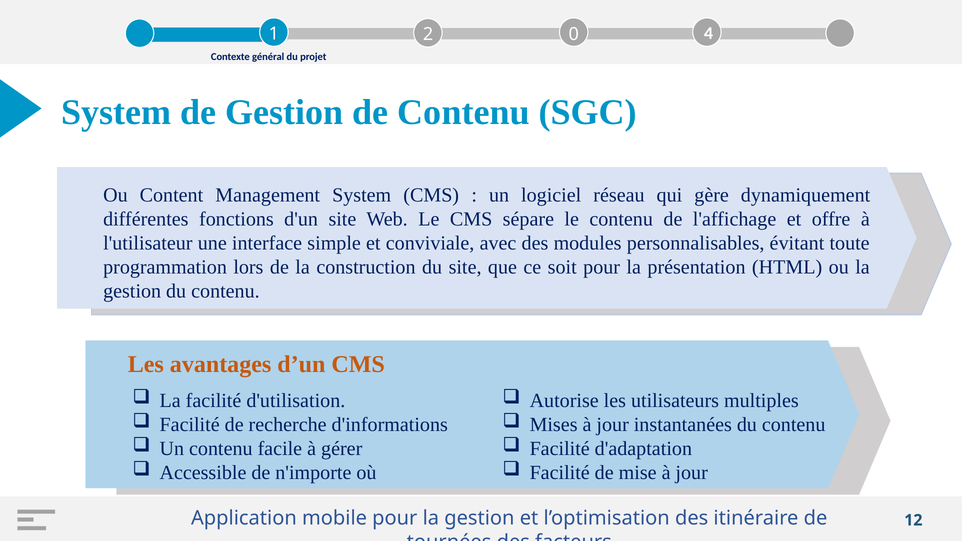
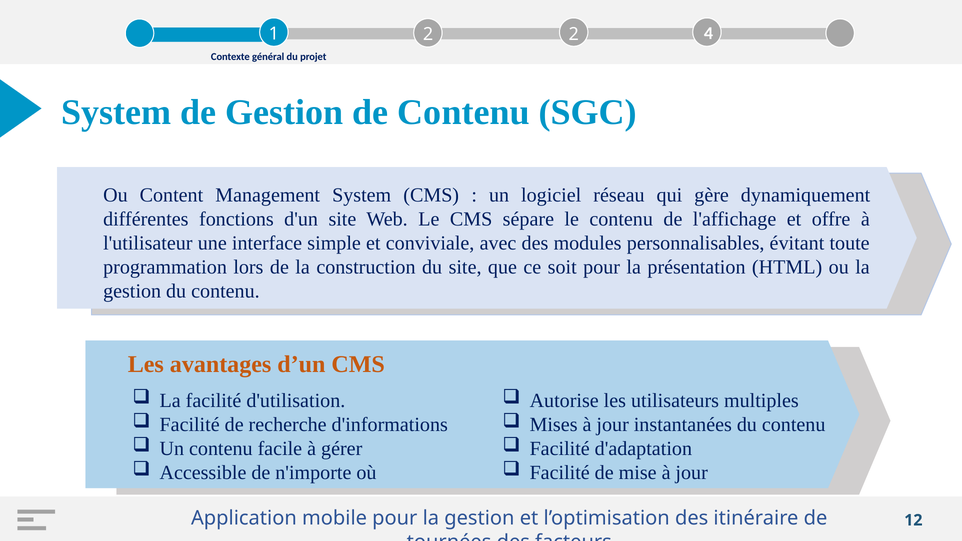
2 0: 0 -> 2 (574, 34)
